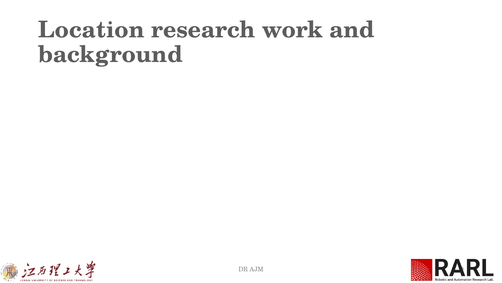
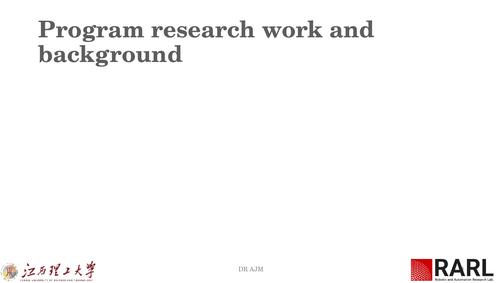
Location: Location -> Program (91, 30)
